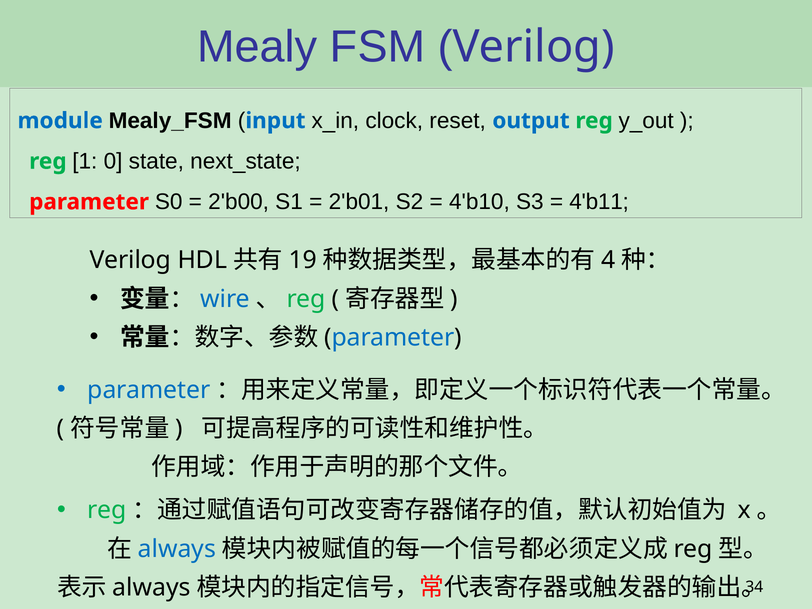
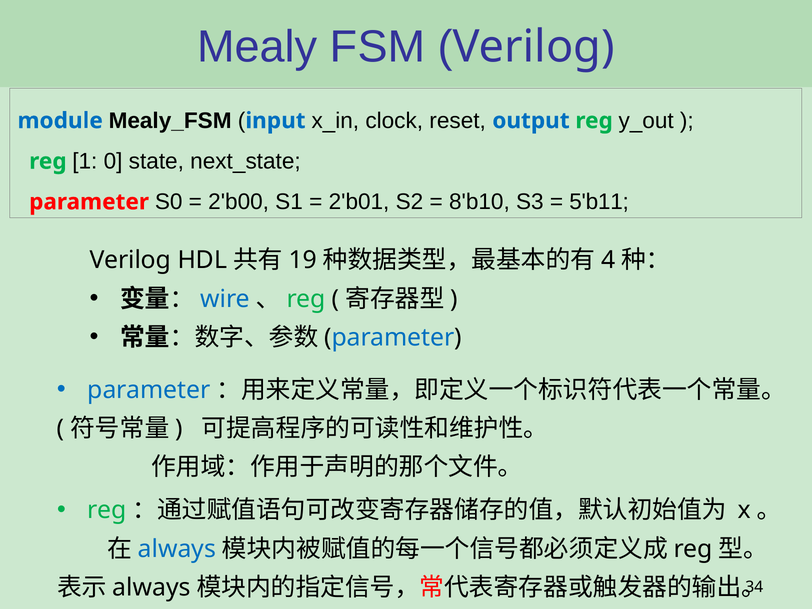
4'b10: 4'b10 -> 8'b10 (479, 202)
4'b11: 4'b11 -> 5'b11 (599, 202)
